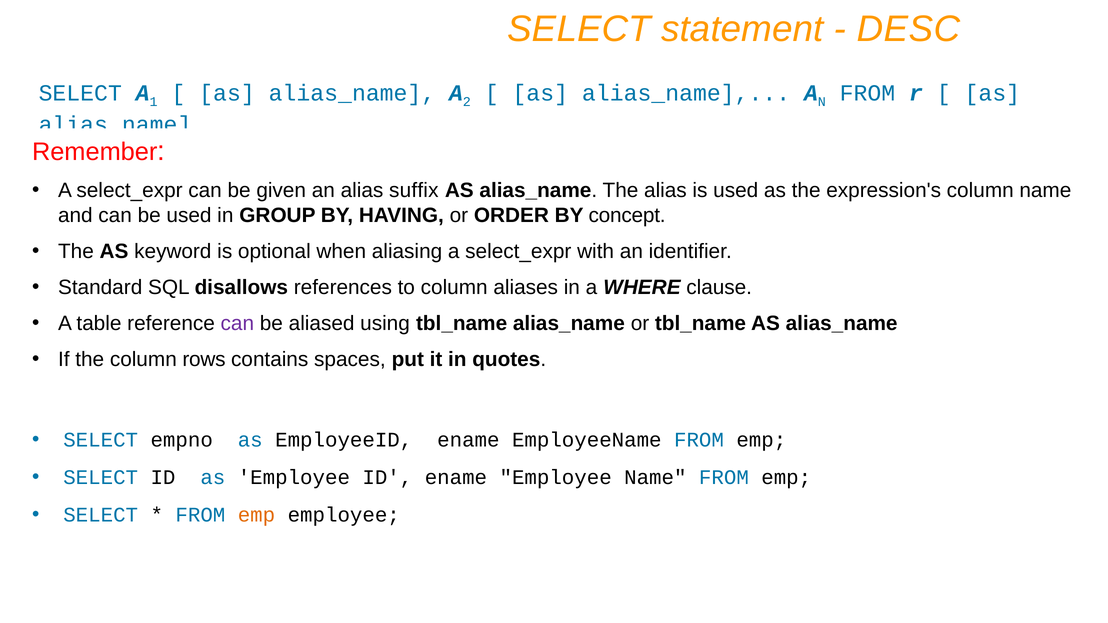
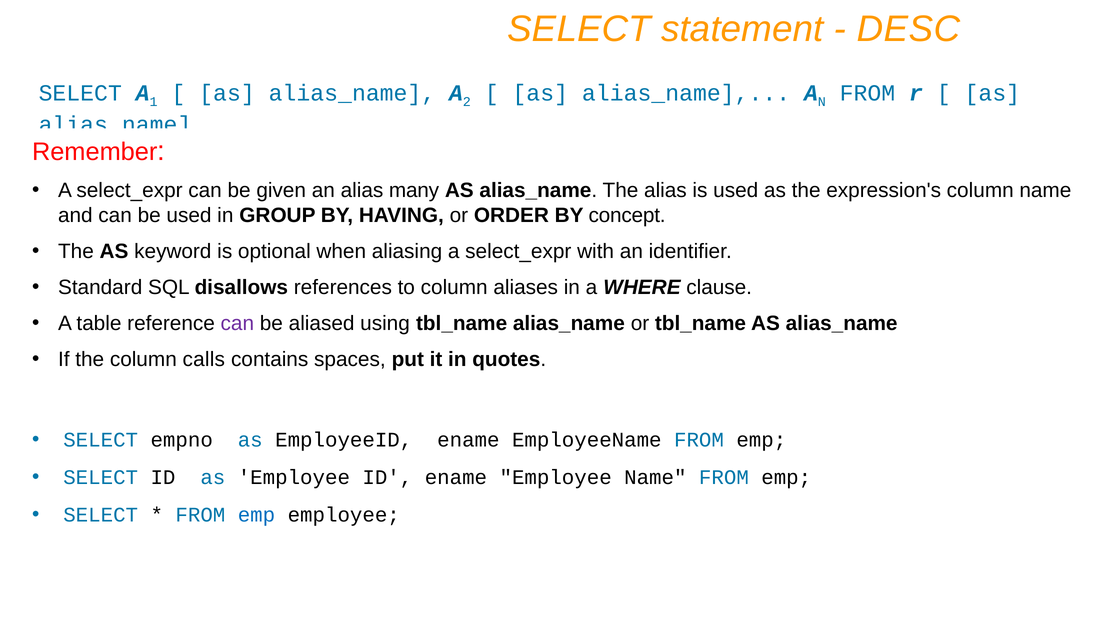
suffix: suffix -> many (414, 191)
rows: rows -> calls (204, 360)
emp colour: orange -> blue (256, 515)
